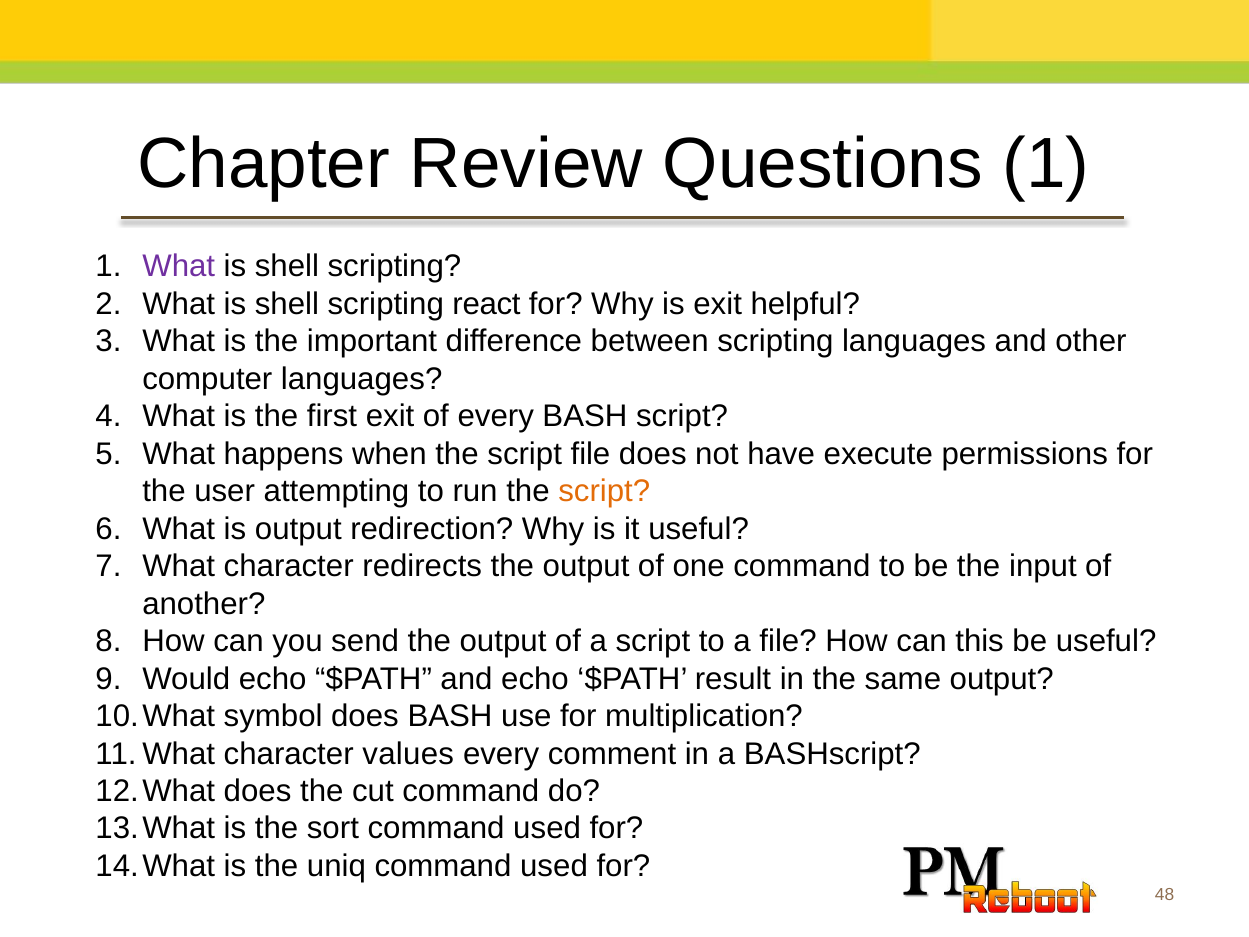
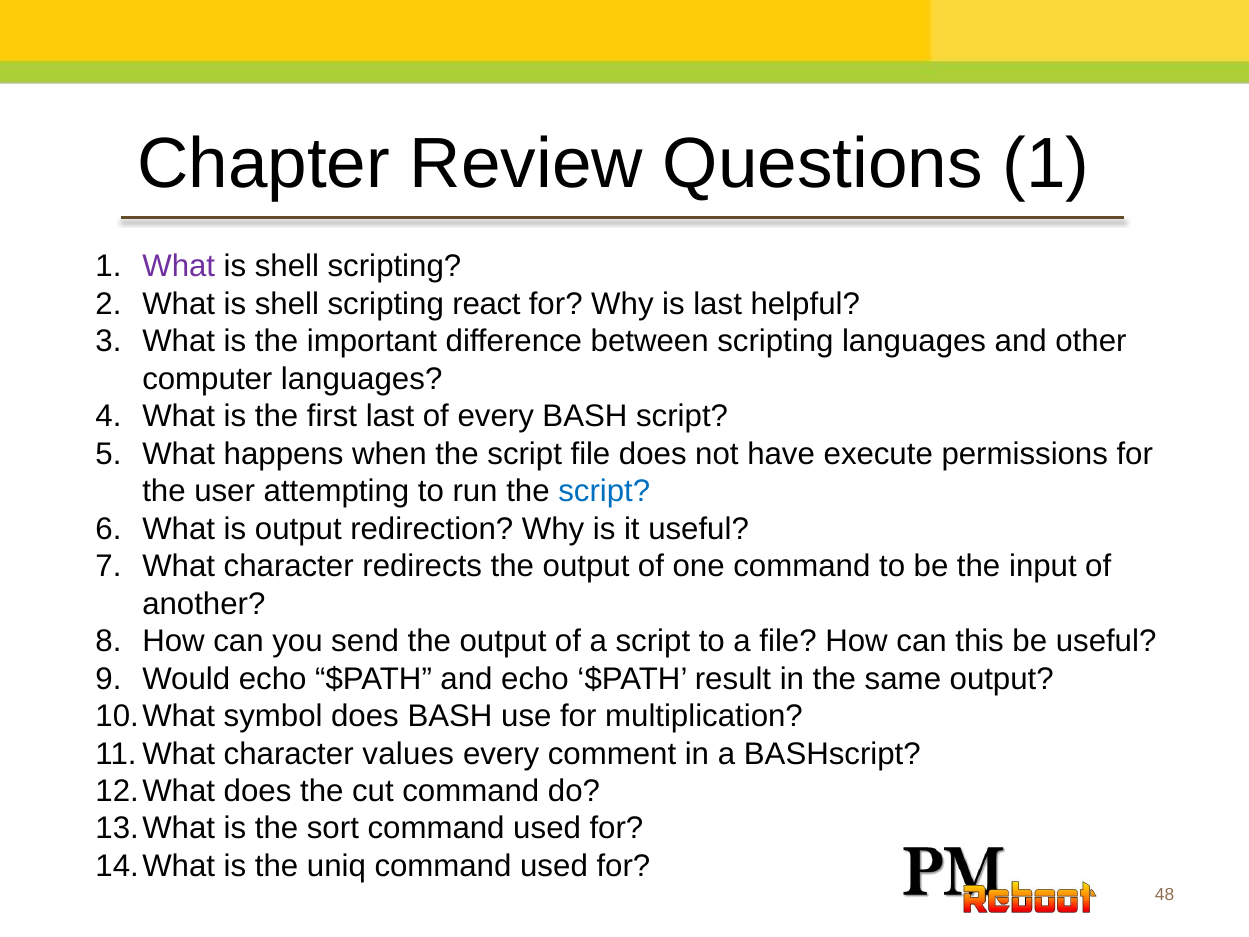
is exit: exit -> last (718, 304)
first exit: exit -> last (390, 416)
script colour: orange -> blue (604, 491)
